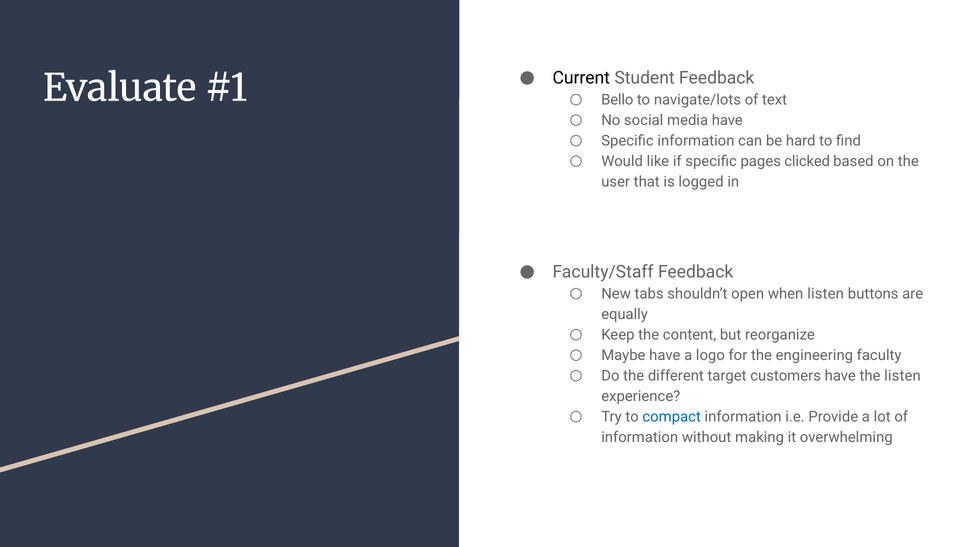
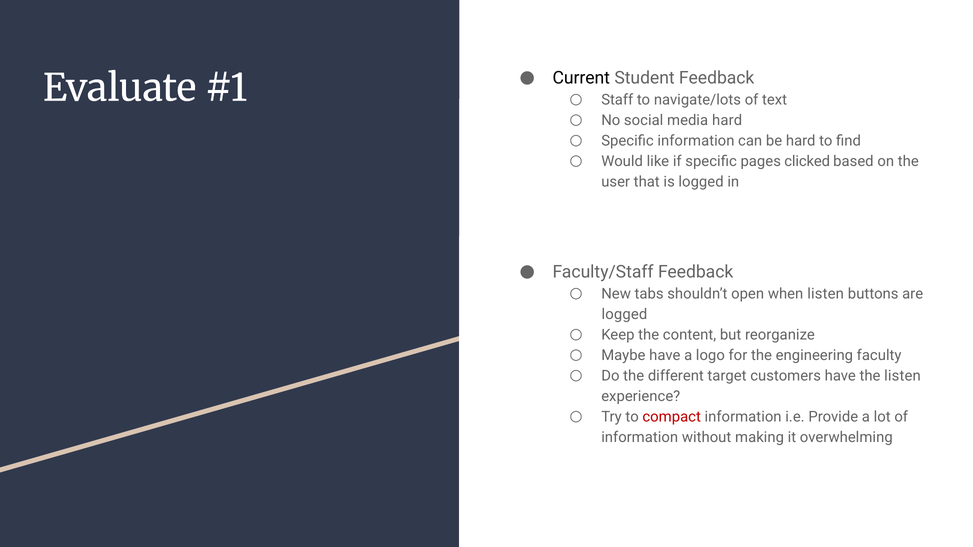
Bello: Bello -> Staff (617, 100)
media have: have -> hard (727, 120)
equally: equally -> logged (624, 315)
compact colour: blue -> red (672, 417)
